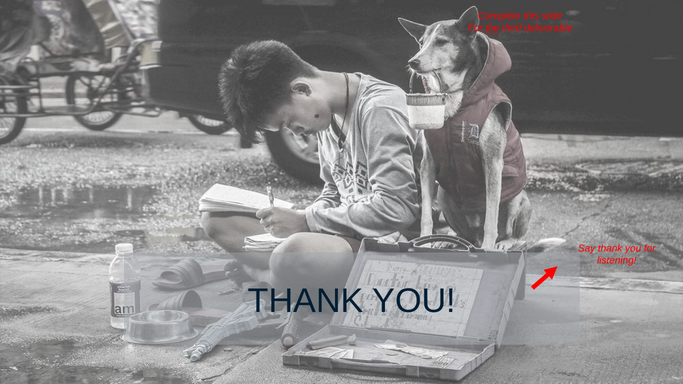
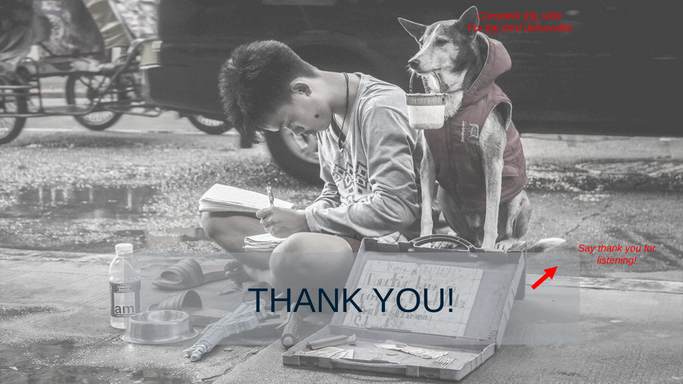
this underline: none -> present (531, 16)
